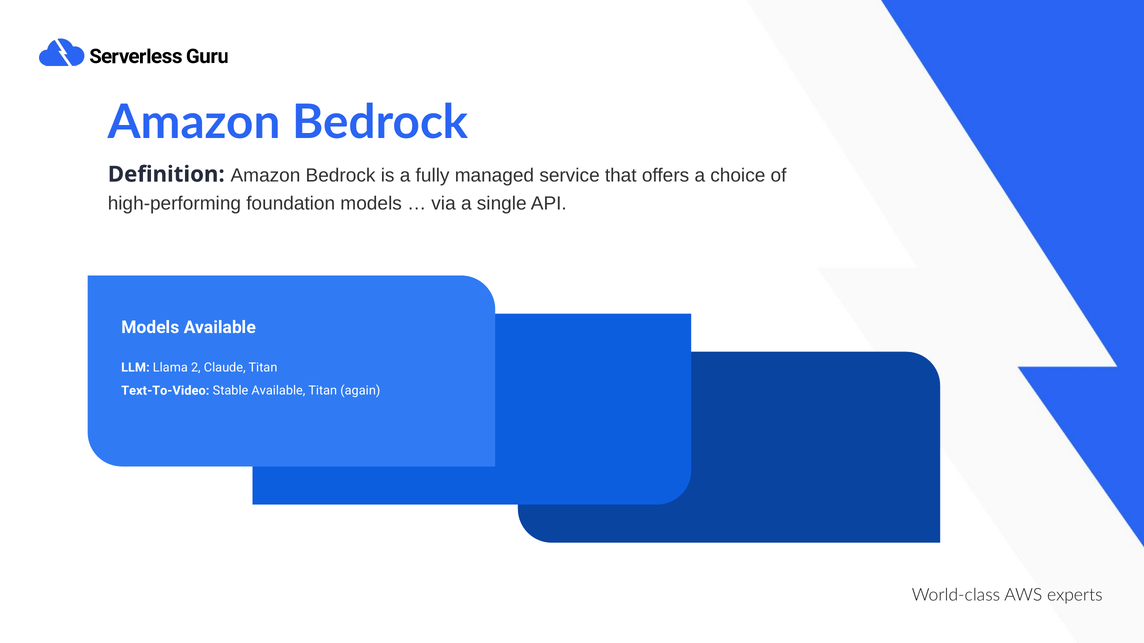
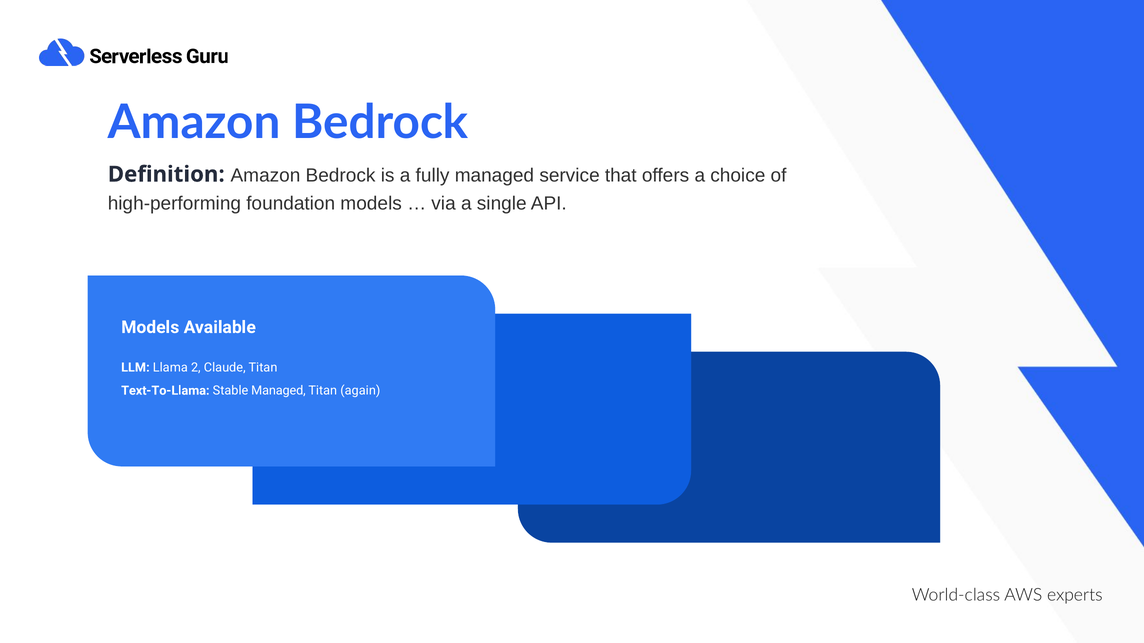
Text-To-Video: Text-To-Video -> Text-To-Llama (165, 391)
Stable Available: Available -> Managed (278, 391)
